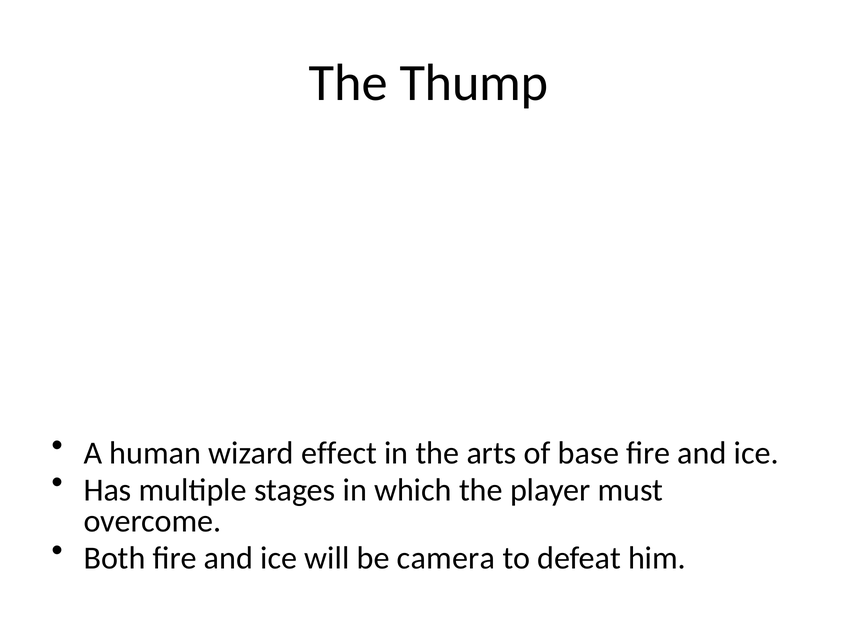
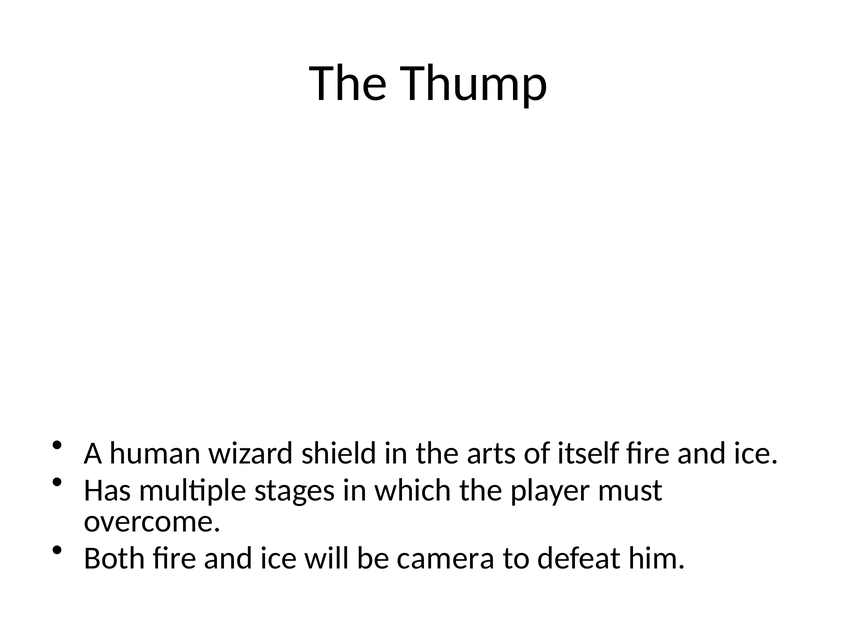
effect: effect -> shield (339, 453)
base: base -> itself (589, 453)
